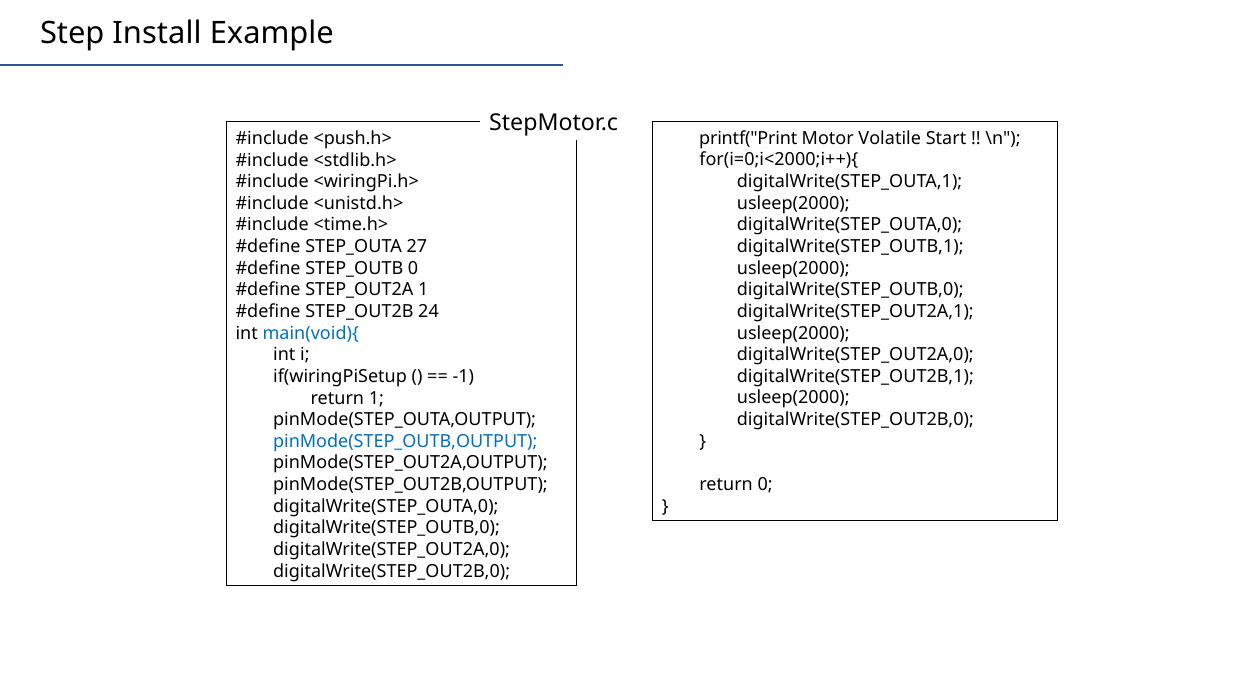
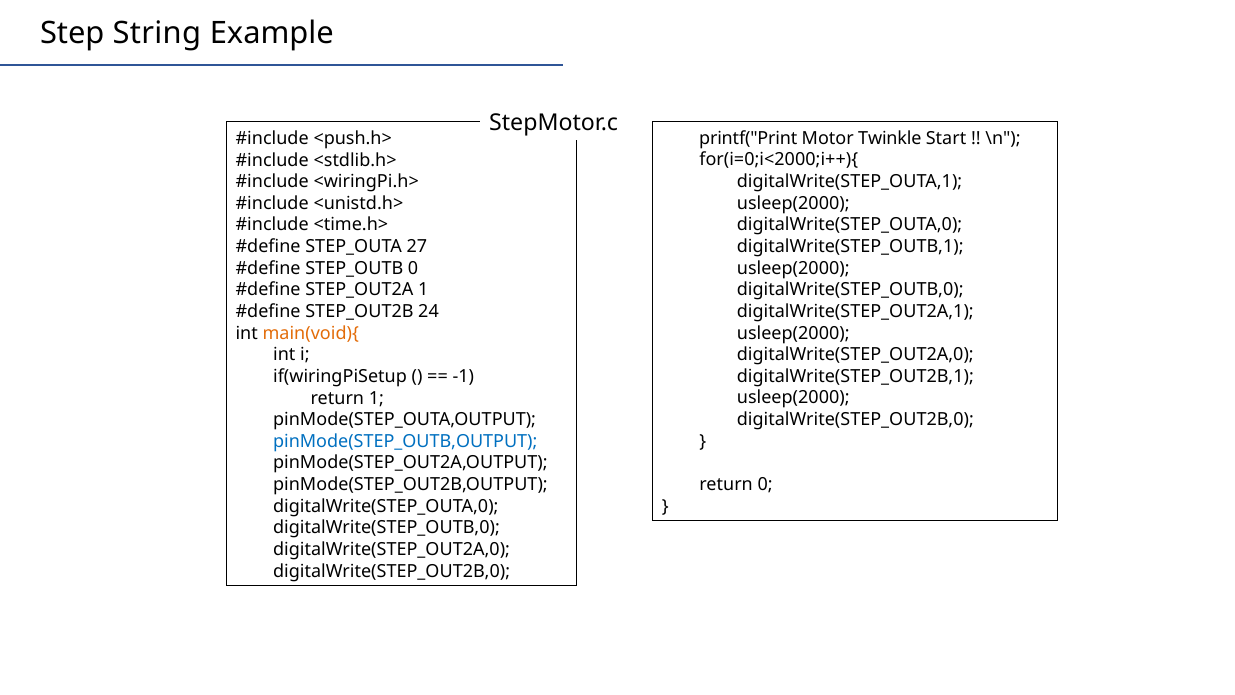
Install: Install -> String (157, 33)
Volatile: Volatile -> Twinkle (890, 138)
main(void){ colour: blue -> orange (311, 333)
